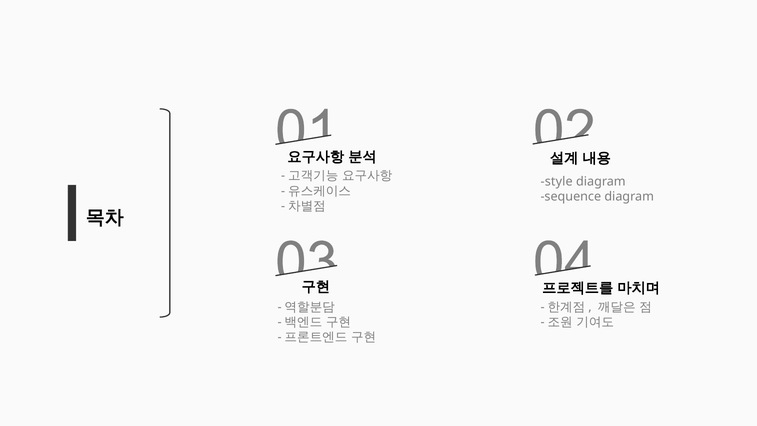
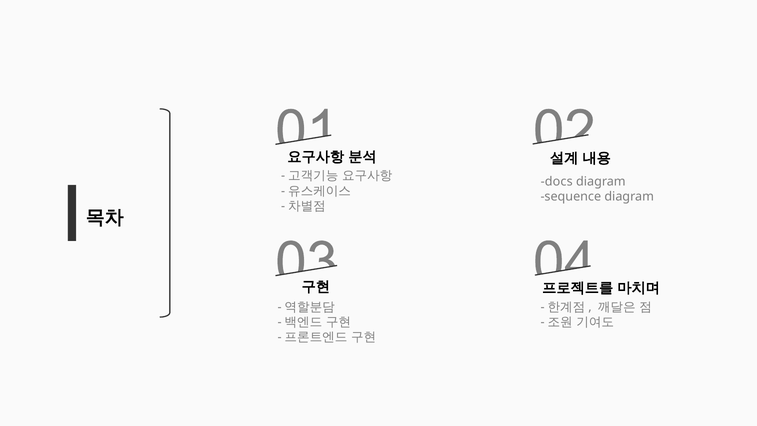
style: style -> docs (557, 181)
